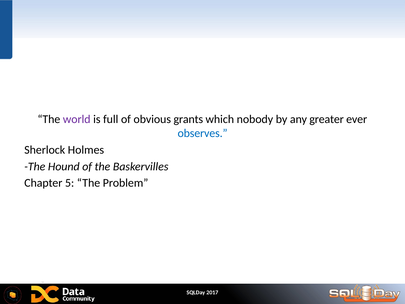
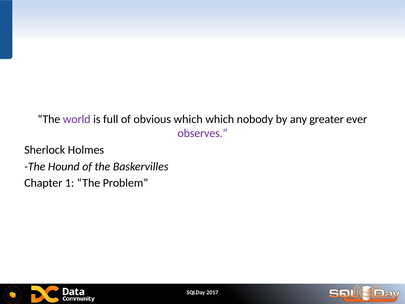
obvious grants: grants -> which (188, 119)
observes colour: blue -> purple (203, 133)
5: 5 -> 1 (70, 183)
